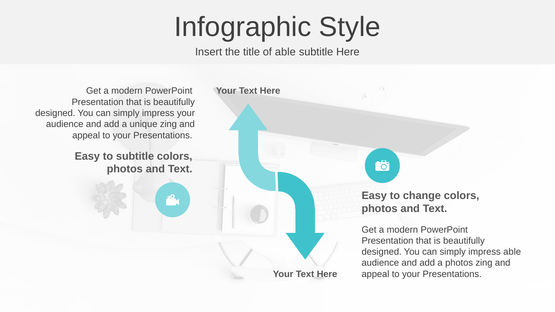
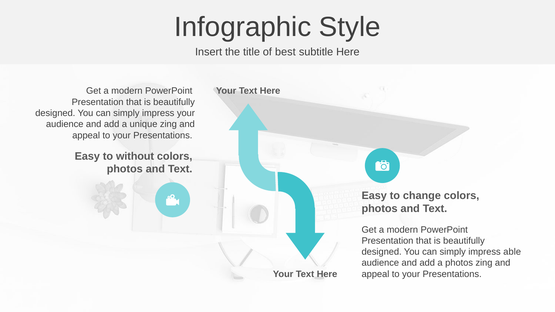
of able: able -> best (285, 52)
to subtitle: subtitle -> without (135, 156)
